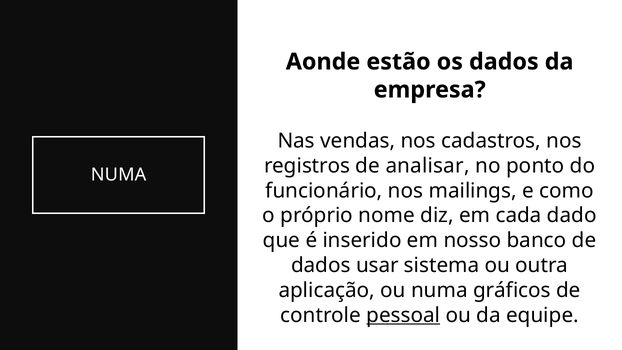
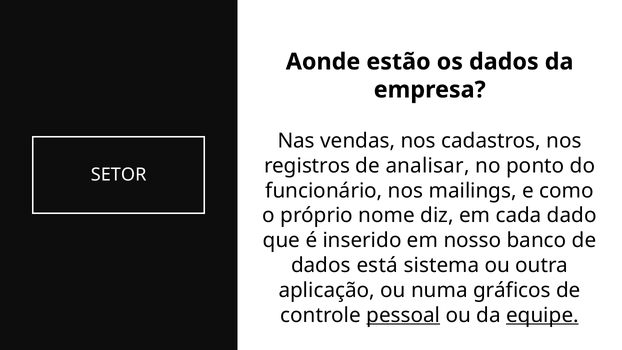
NUMA: NUMA -> SETOR (119, 175)
usar: usar -> está (377, 265)
equipe underline: none -> present (542, 315)
